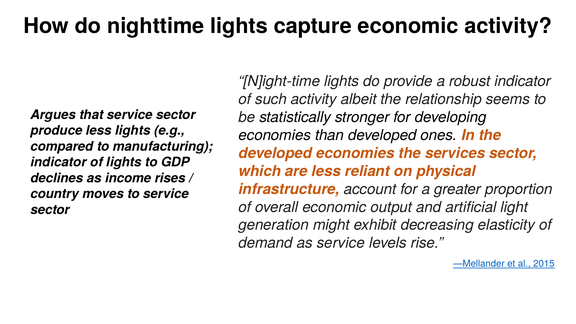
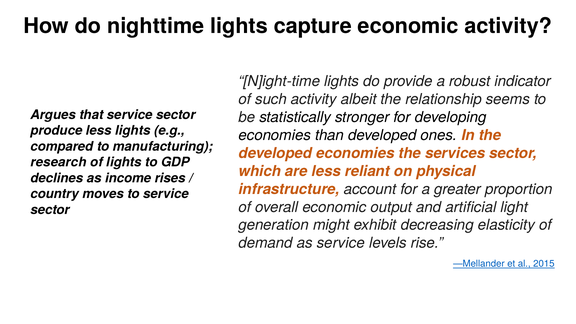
indicator: indicator -> research (58, 162)
